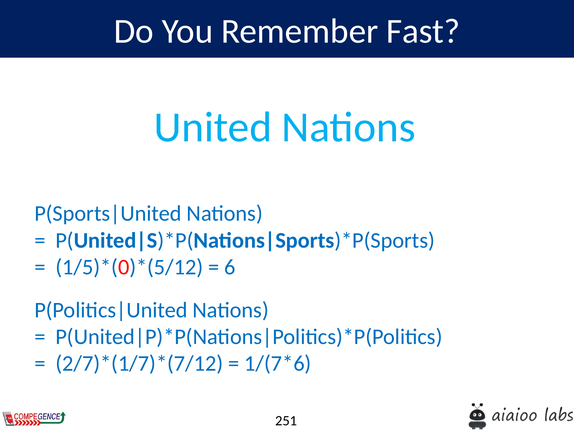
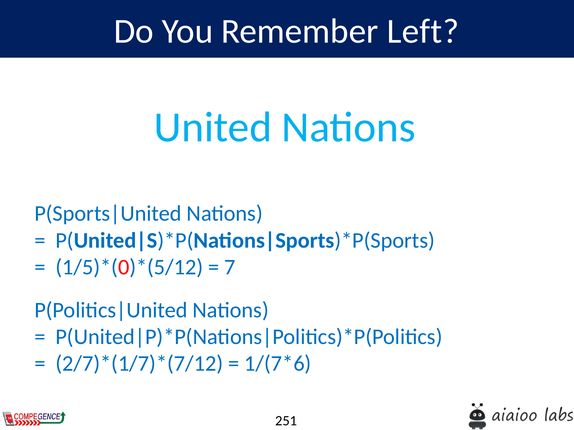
Fast: Fast -> Left (423, 31)
6: 6 -> 7 (230, 267)
